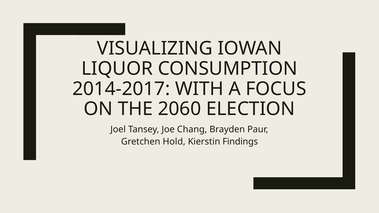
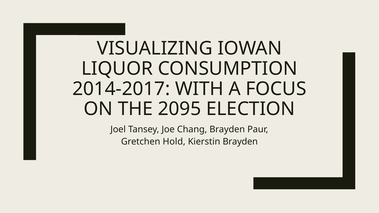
2060: 2060 -> 2095 (179, 109)
Kierstin Findings: Findings -> Brayden (240, 142)
